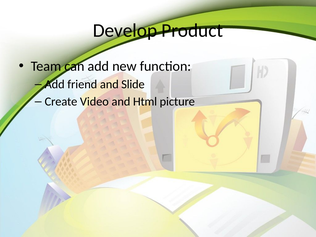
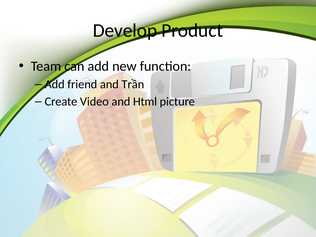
Slide: Slide -> Trần (133, 84)
